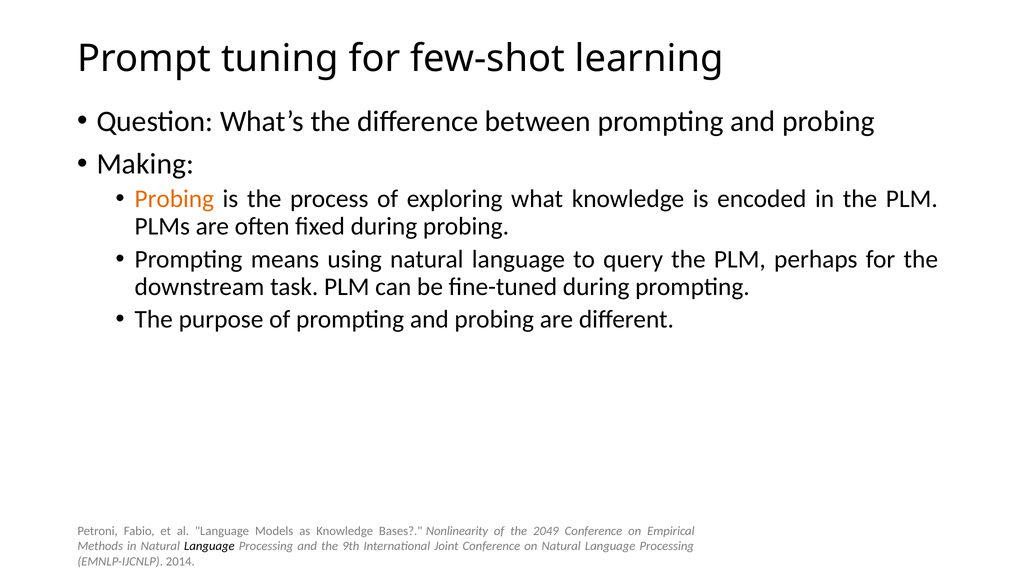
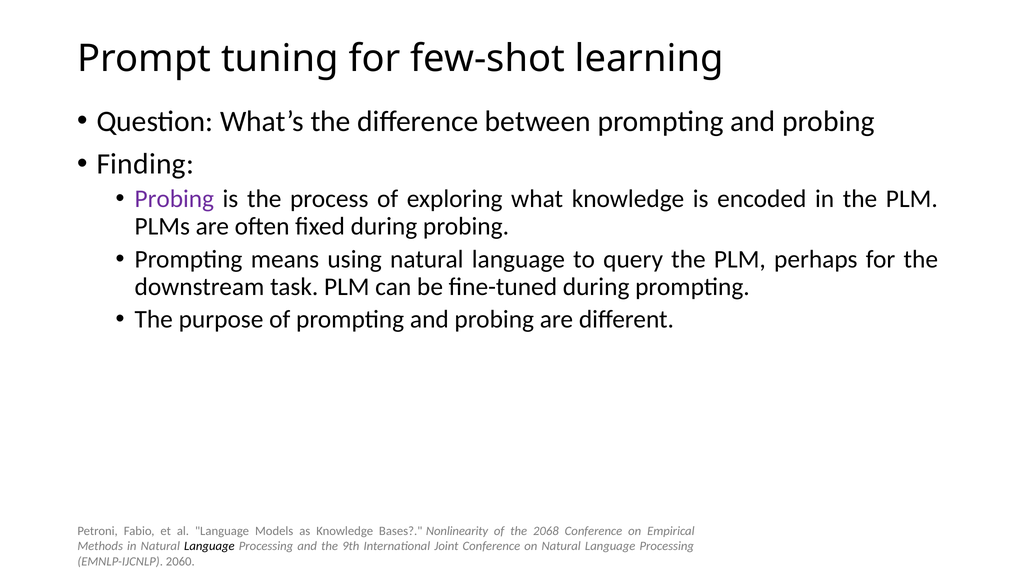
Making: Making -> Finding (145, 164)
Probing colour: orange -> purple (174, 199)
2049: 2049 -> 2068 (546, 531)
2014: 2014 -> 2060 (180, 561)
